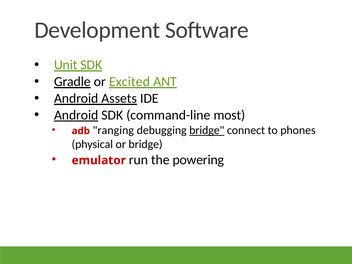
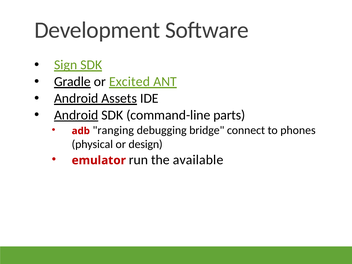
Unit: Unit -> Sign (66, 65)
most: most -> parts (229, 115)
bridge underline: present -> none (207, 130)
or bridge: bridge -> design (146, 144)
powering: powering -> available (198, 160)
